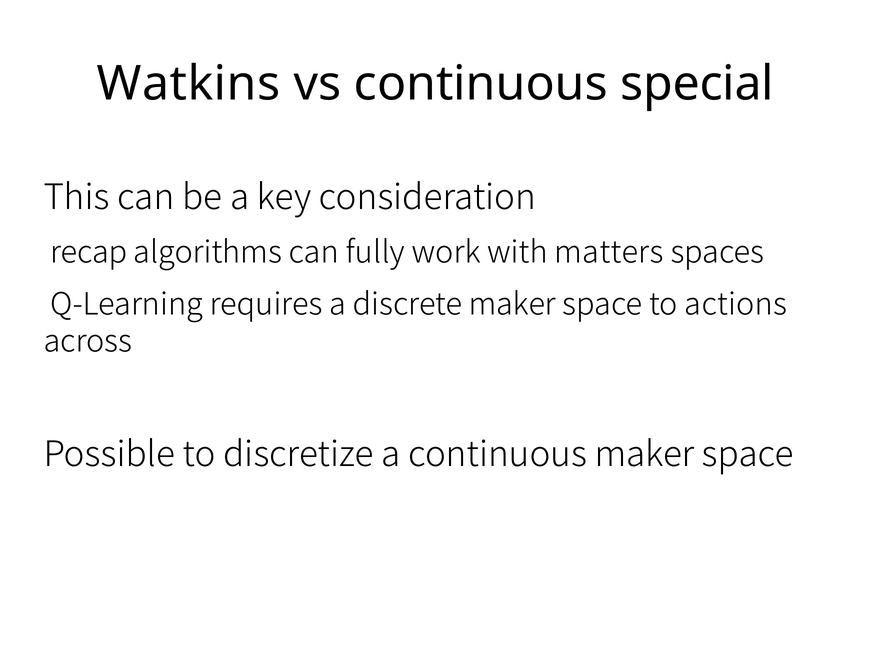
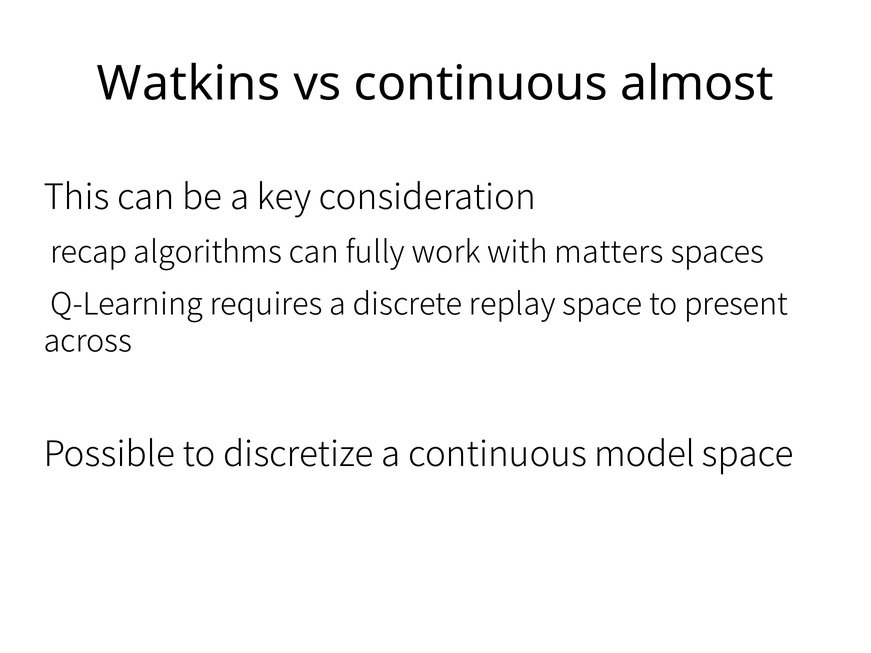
special: special -> almost (697, 84)
discrete maker: maker -> replay (512, 305)
actions: actions -> present (736, 305)
continuous maker: maker -> model (645, 455)
